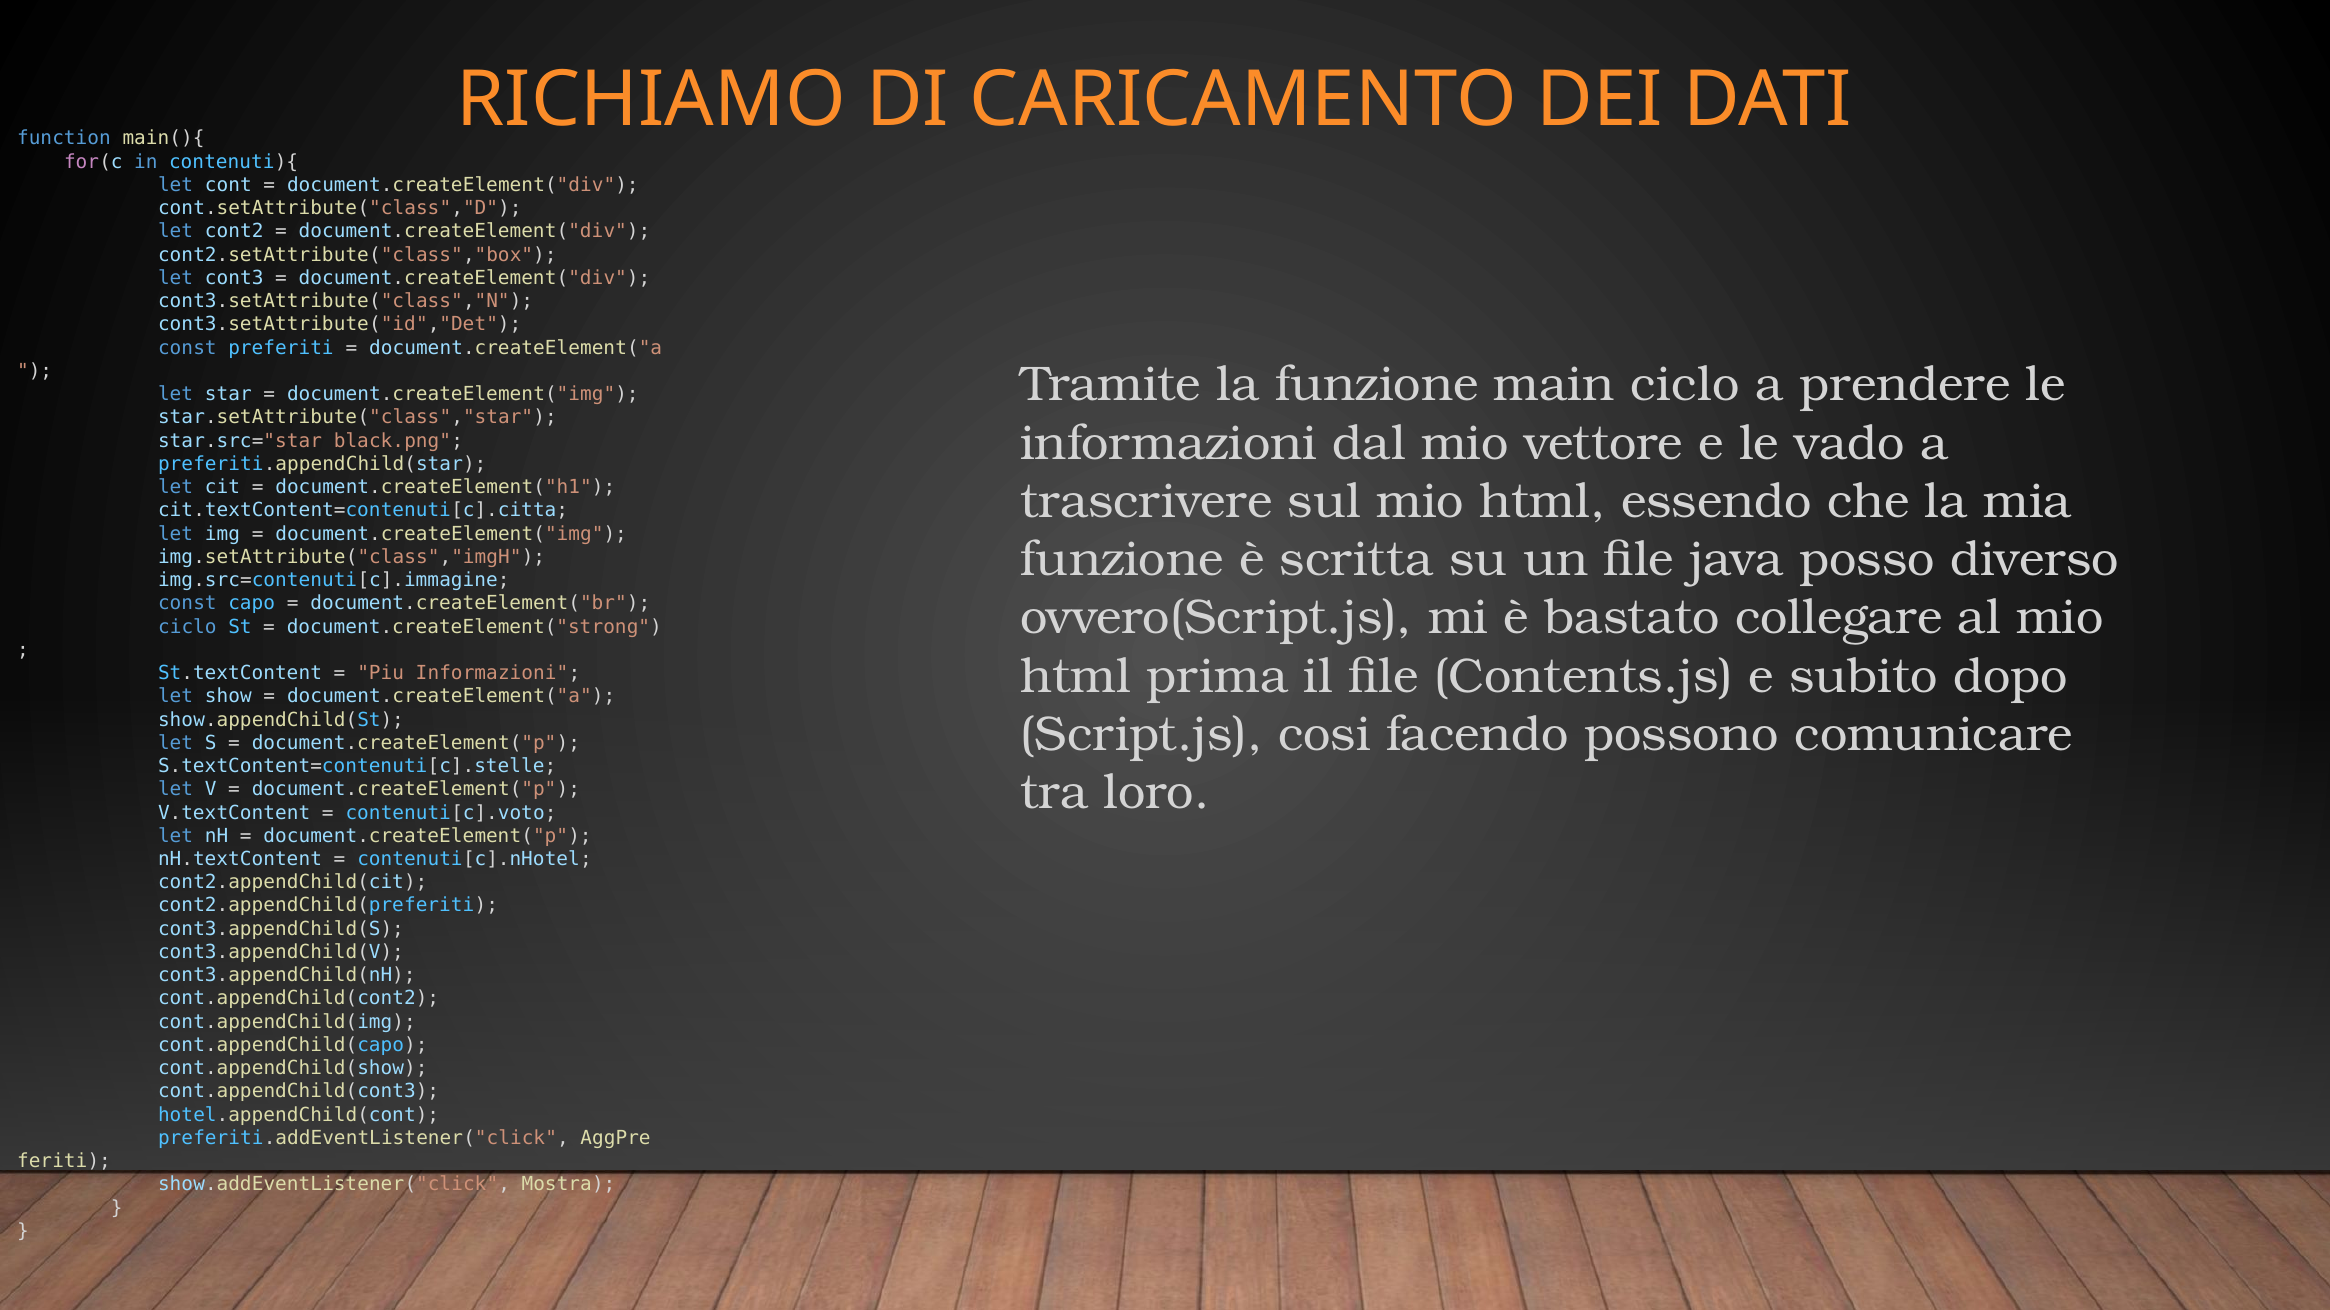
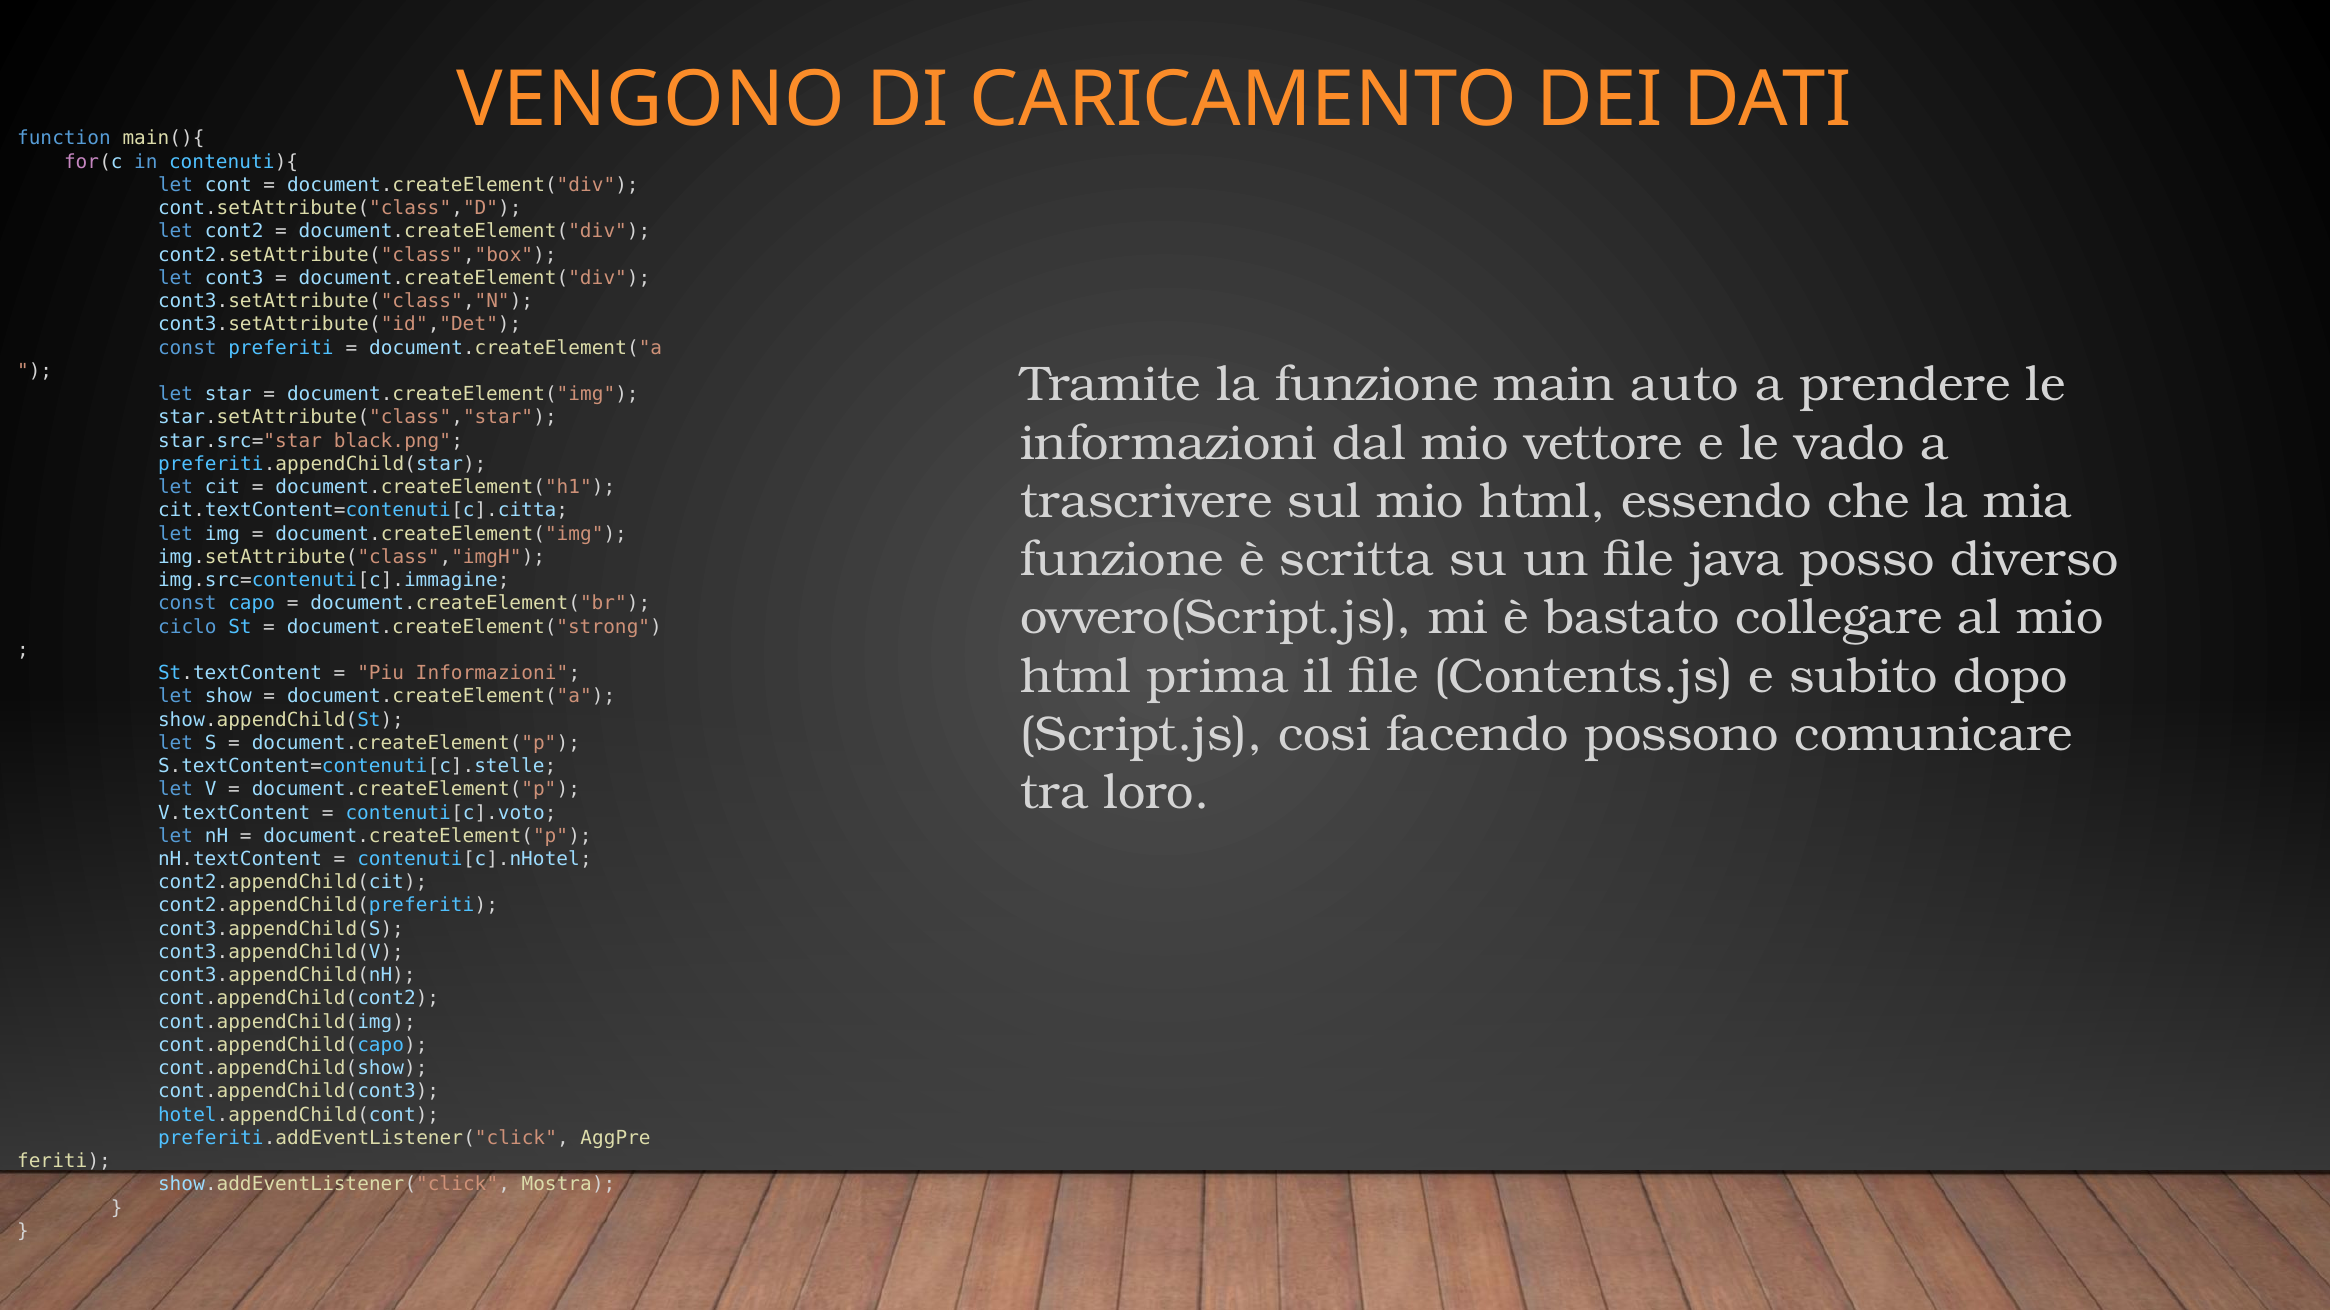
RICHIAMO: RICHIAMO -> VENGONO (651, 100)
main ciclo: ciclo -> auto (1685, 385)
